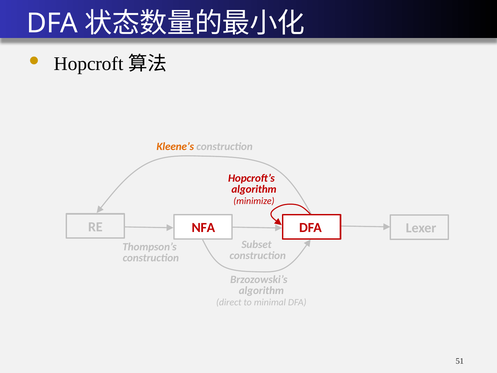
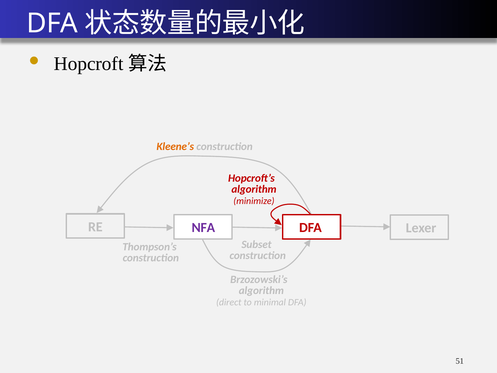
NFA colour: red -> purple (203, 227)
